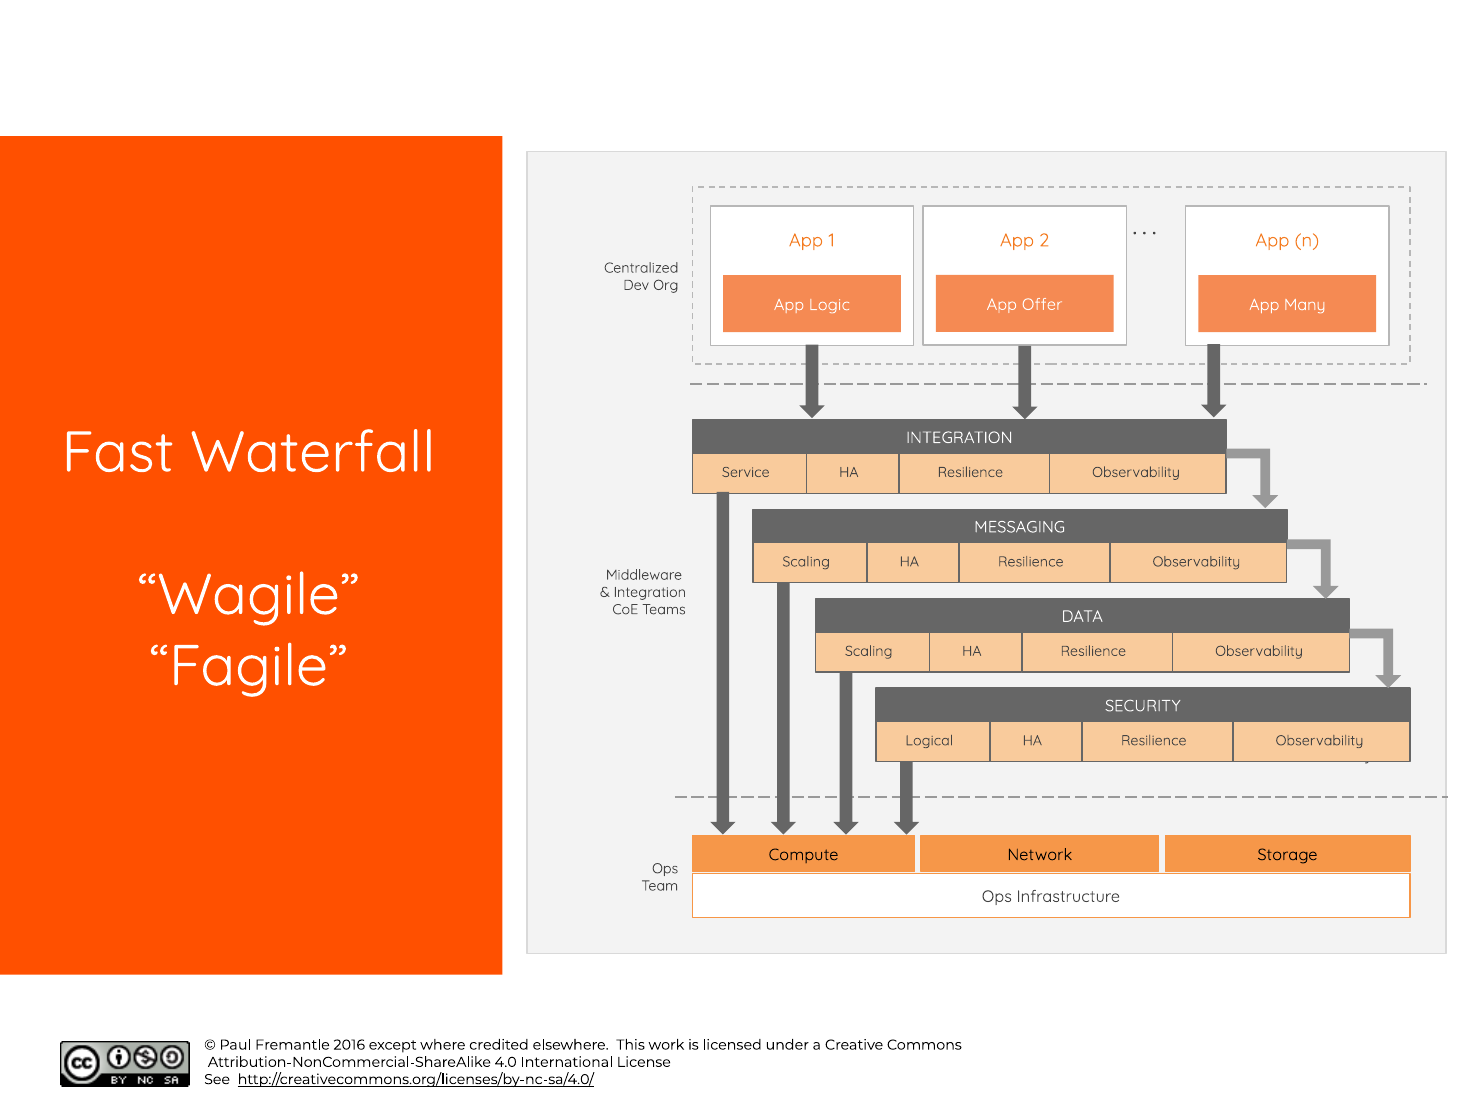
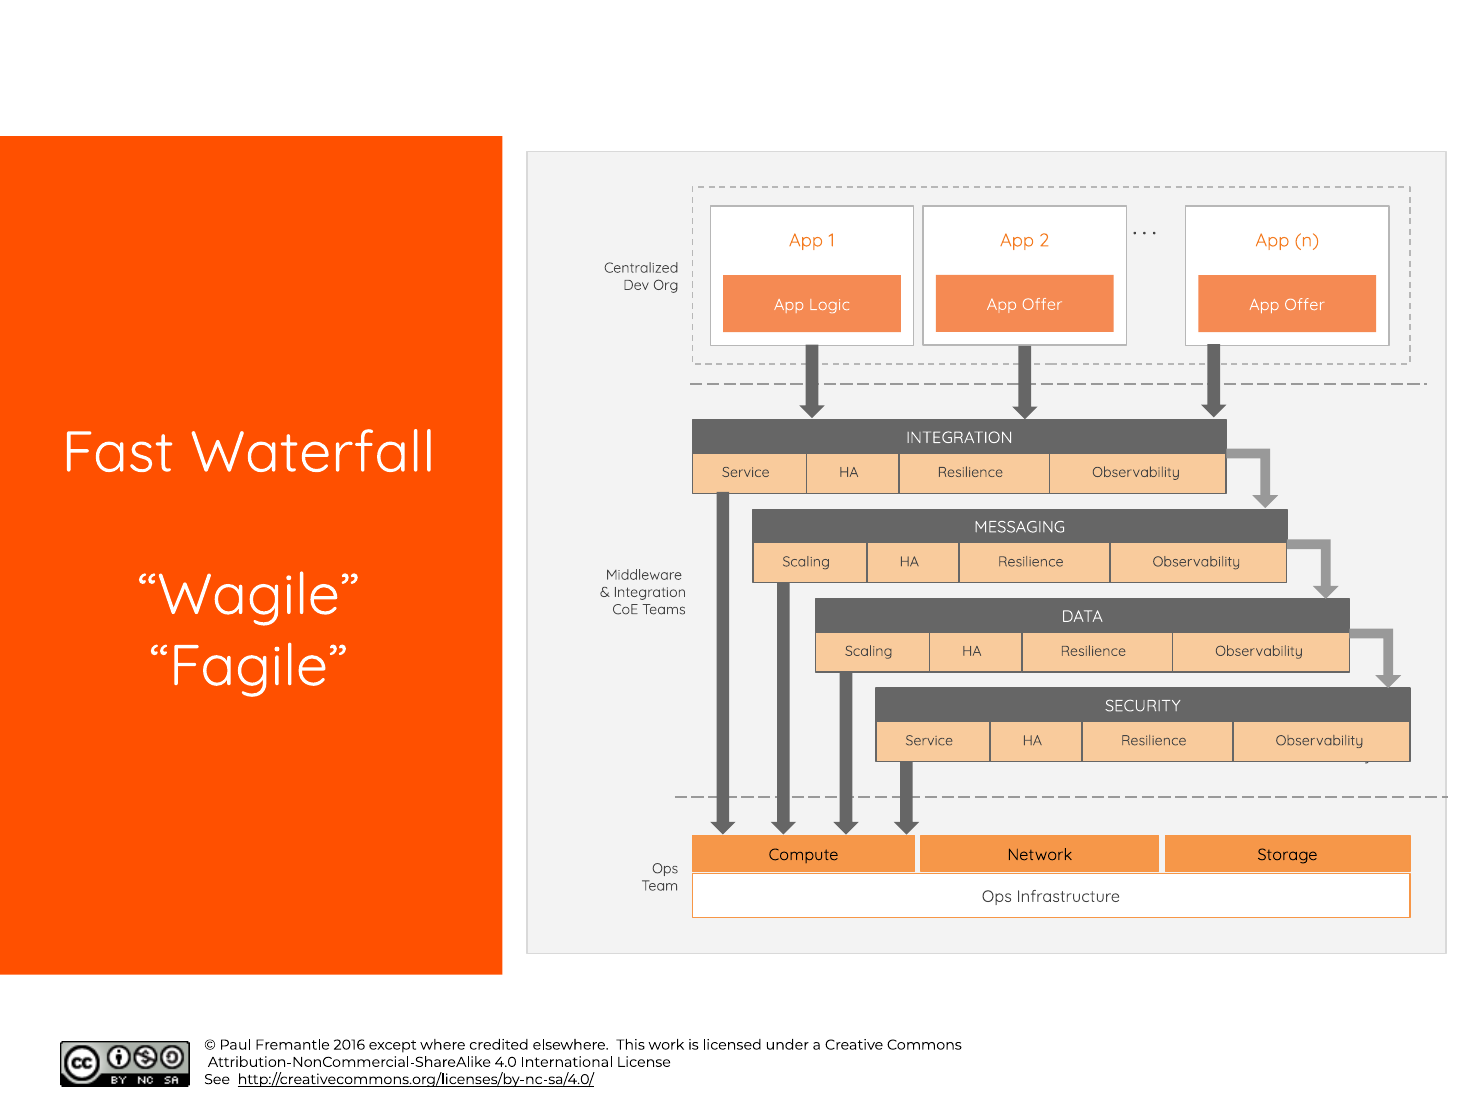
Many: Many -> Offer (1305, 305)
Logical: Logical -> Service (929, 740)
